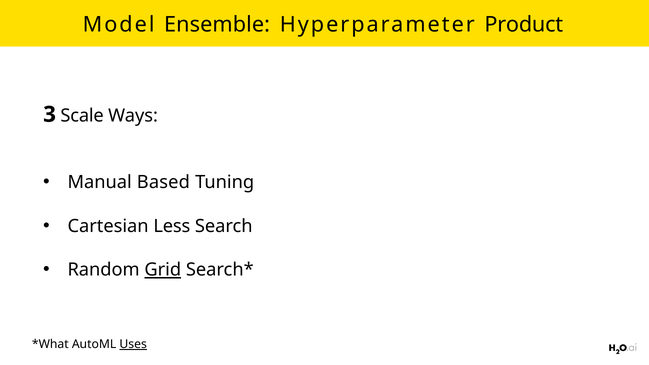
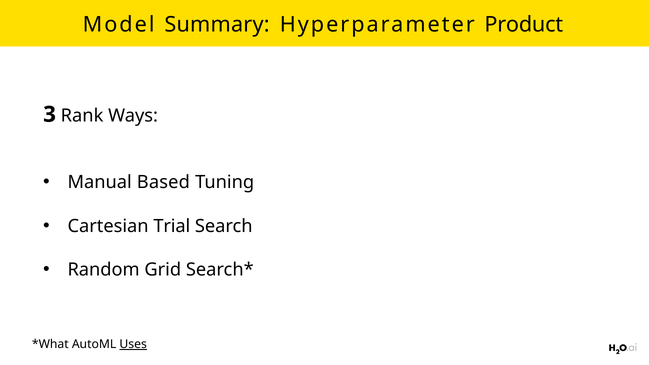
Ensemble: Ensemble -> Summary (217, 25)
Scale: Scale -> Rank (82, 116)
Less: Less -> Trial (172, 226)
Grid underline: present -> none (163, 270)
